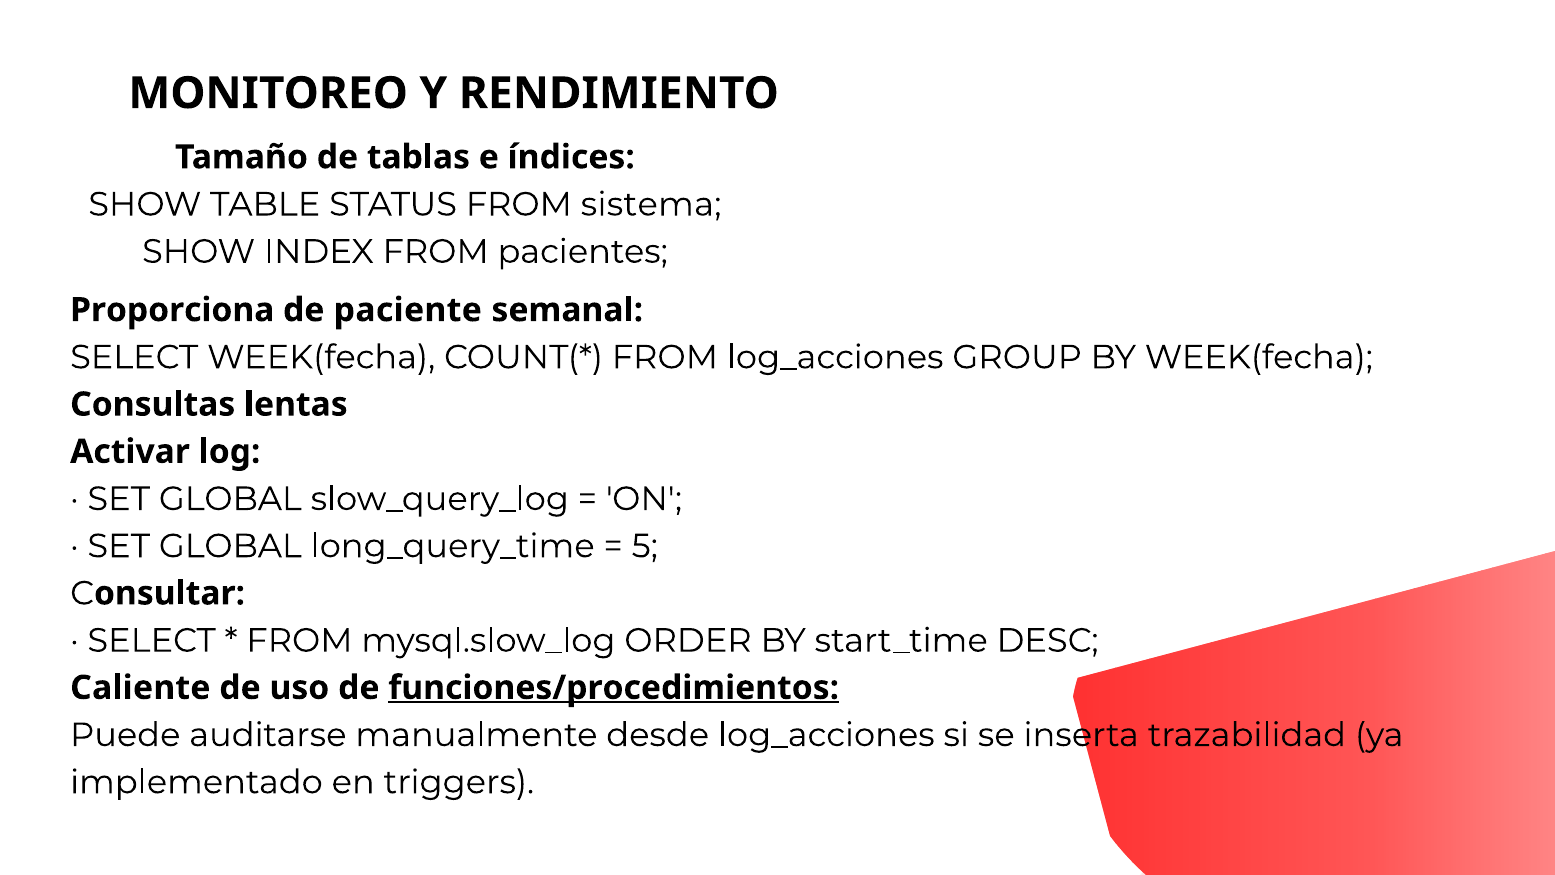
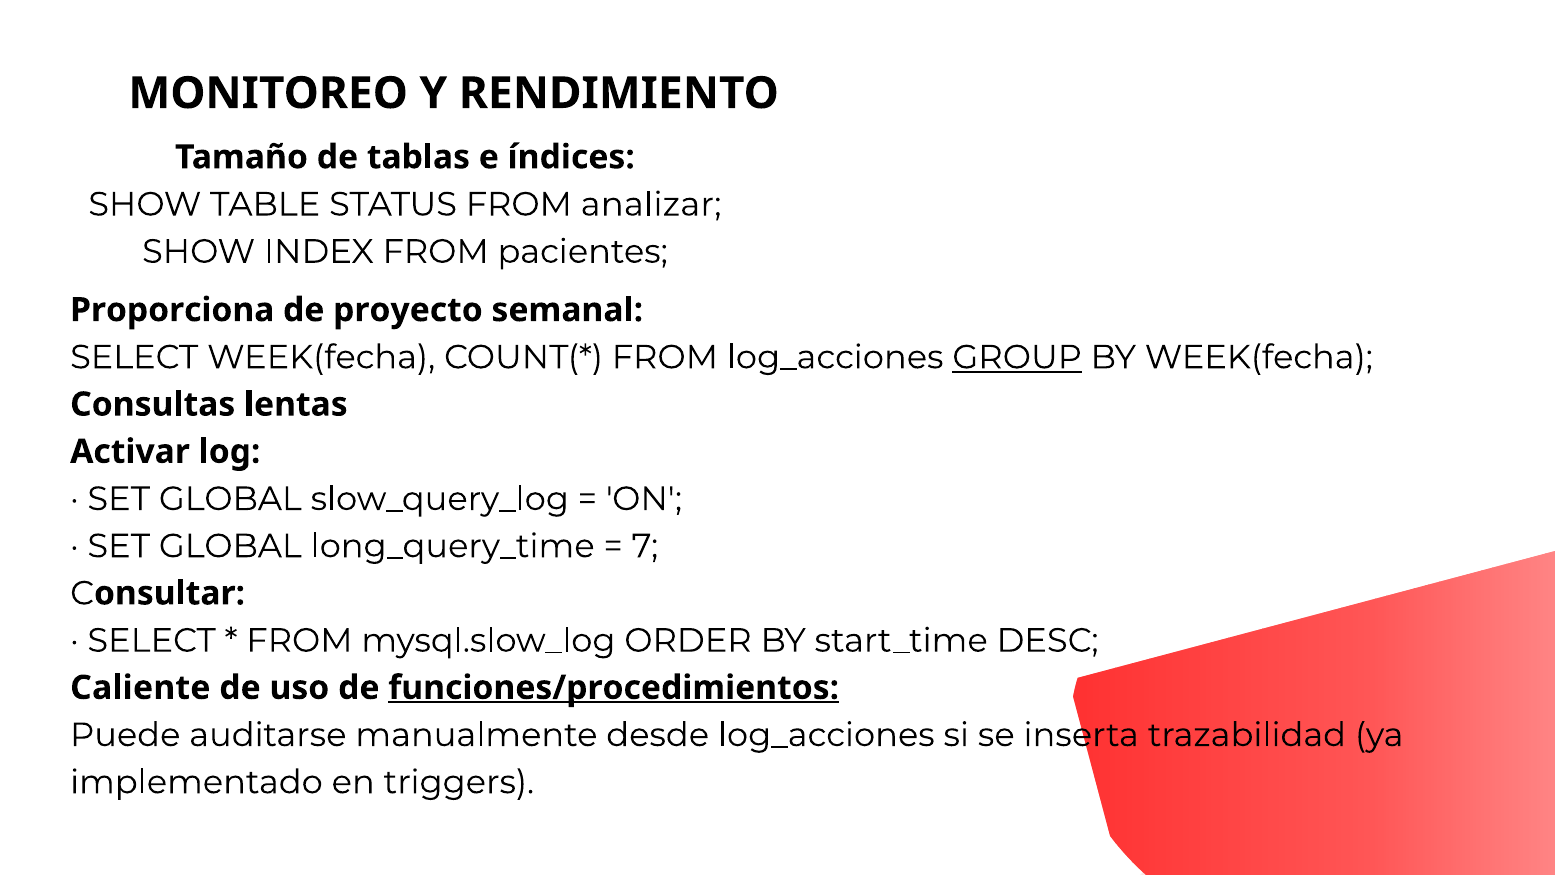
sistema: sistema -> analizar (651, 204)
paciente: paciente -> proyecto (408, 310)
GROUP underline: none -> present (1017, 357)
5: 5 -> 7 (645, 546)
